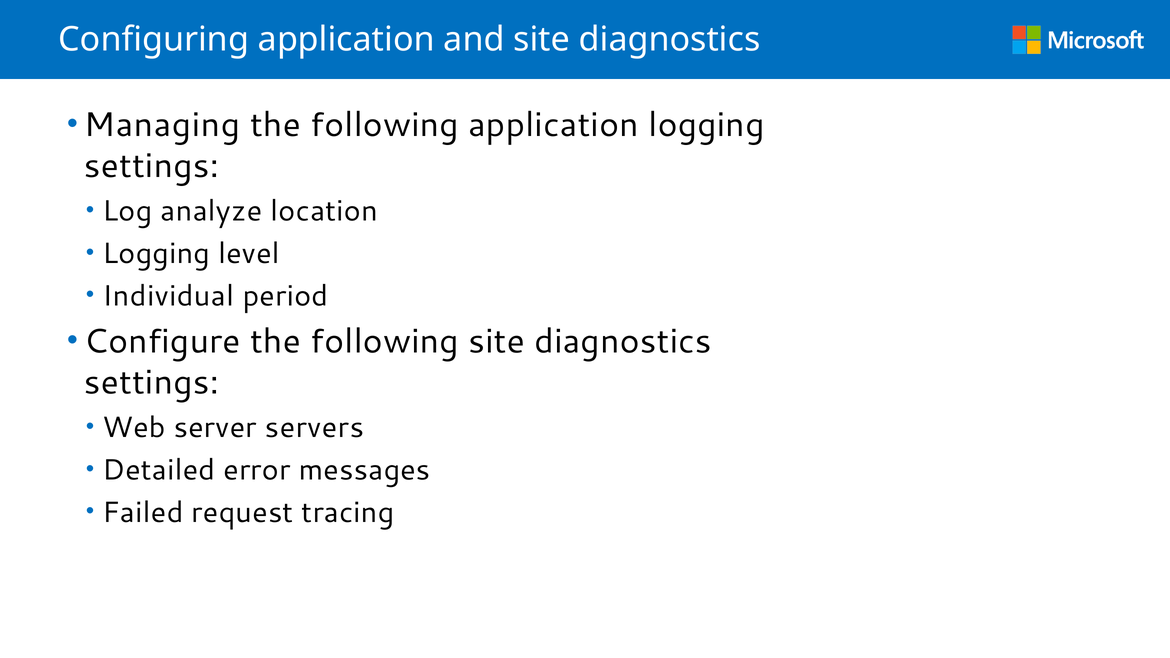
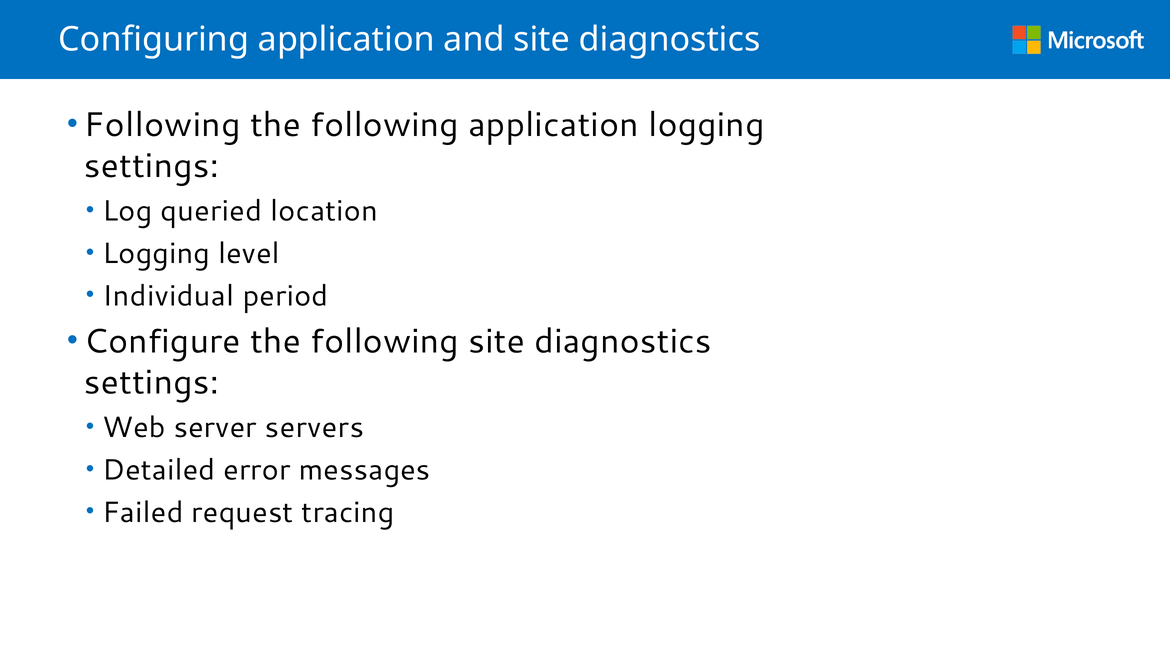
Managing: Managing -> Following (162, 125)
analyze: analyze -> queried (211, 211)
